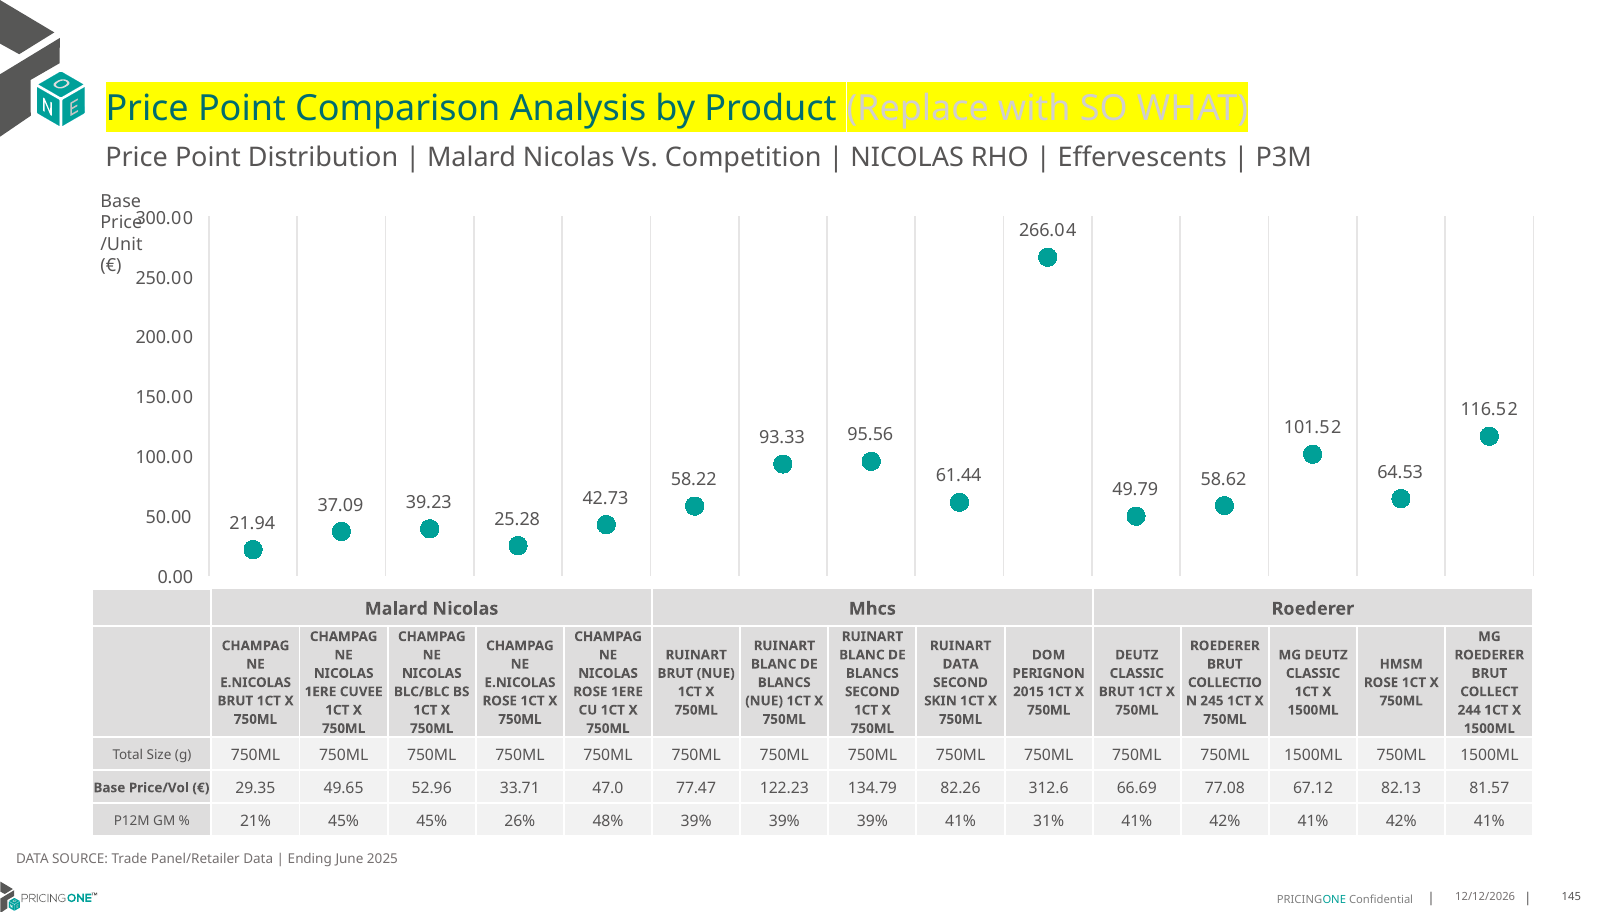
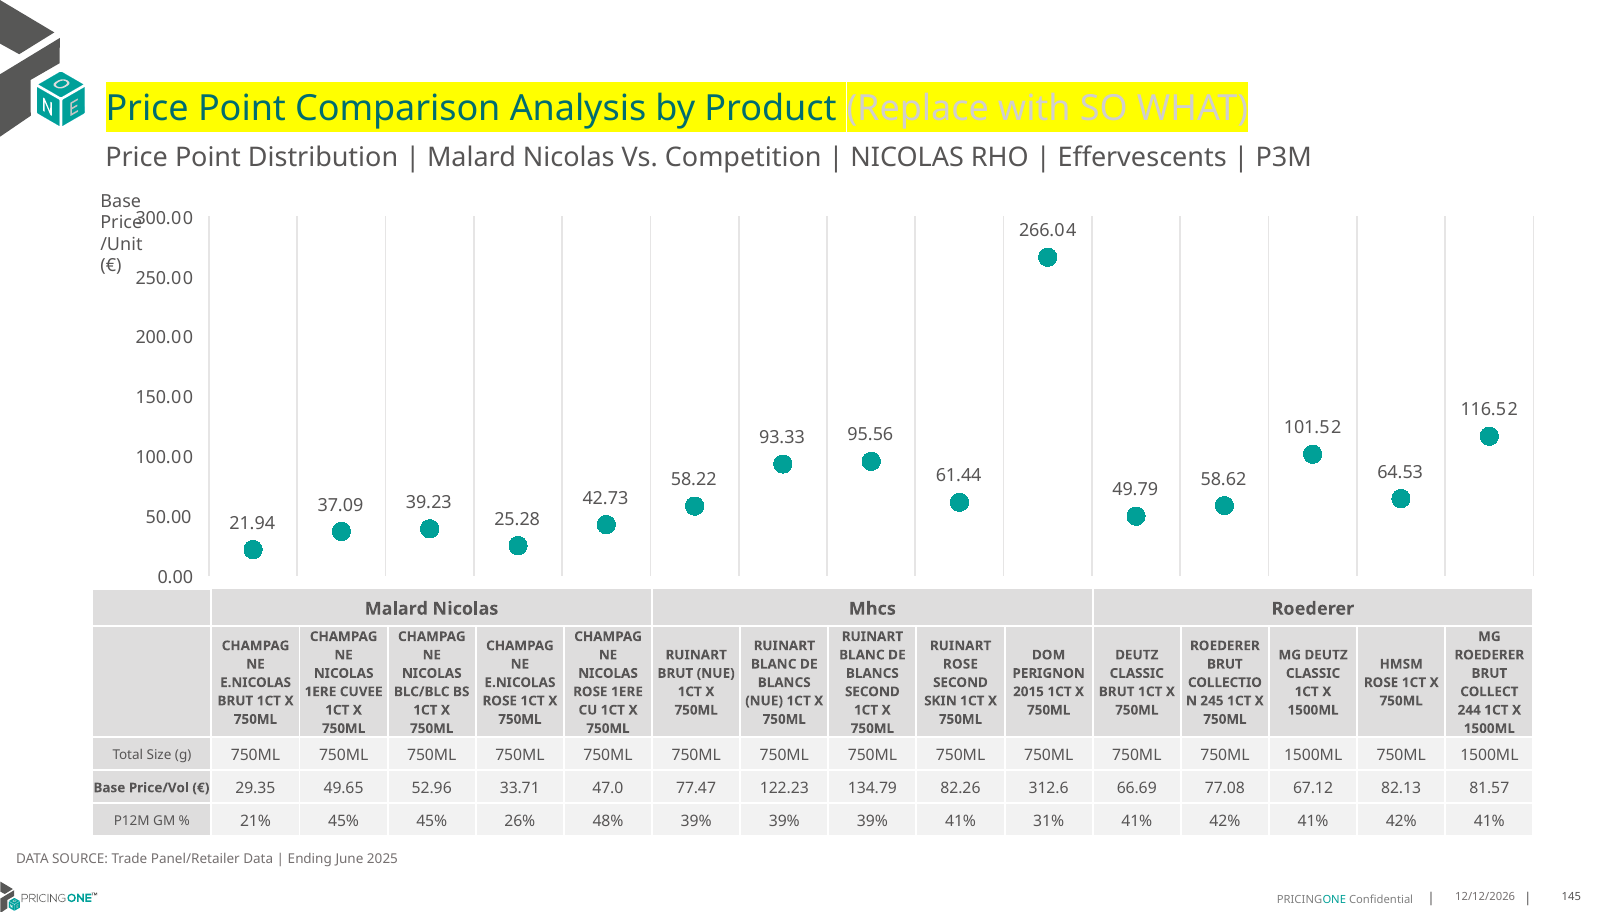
DATA: DATA -> ROSE (960, 664)
